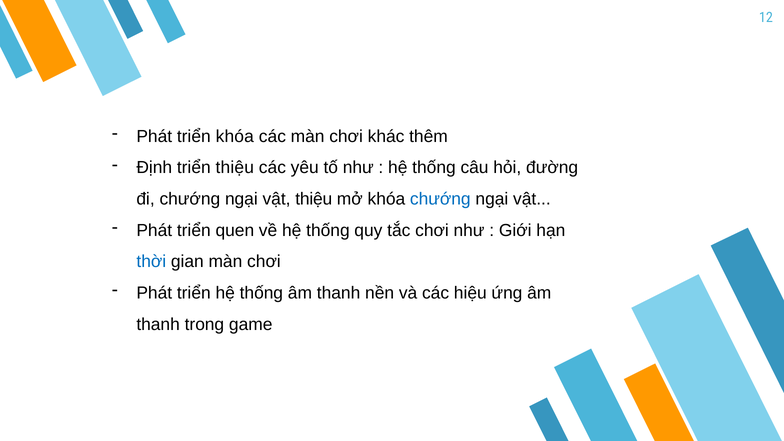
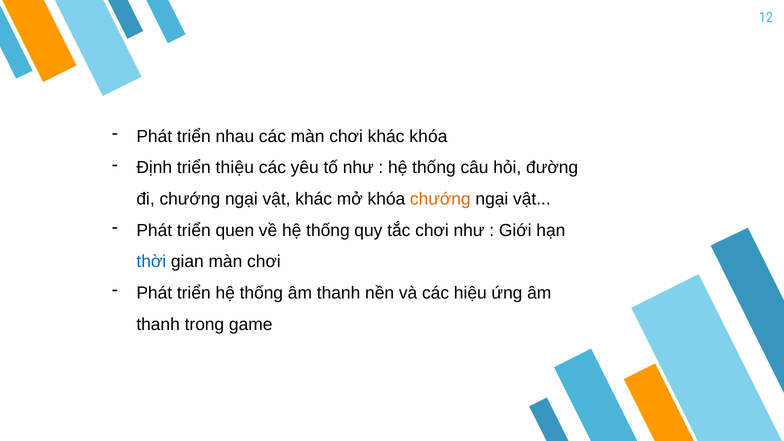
triển khóa: khóa -> nhau (235, 136)
khác thêm: thêm -> khóa (428, 136)
vật thiệu: thiệu -> khác (314, 199)
chướng colour: blue -> orange (440, 199)
